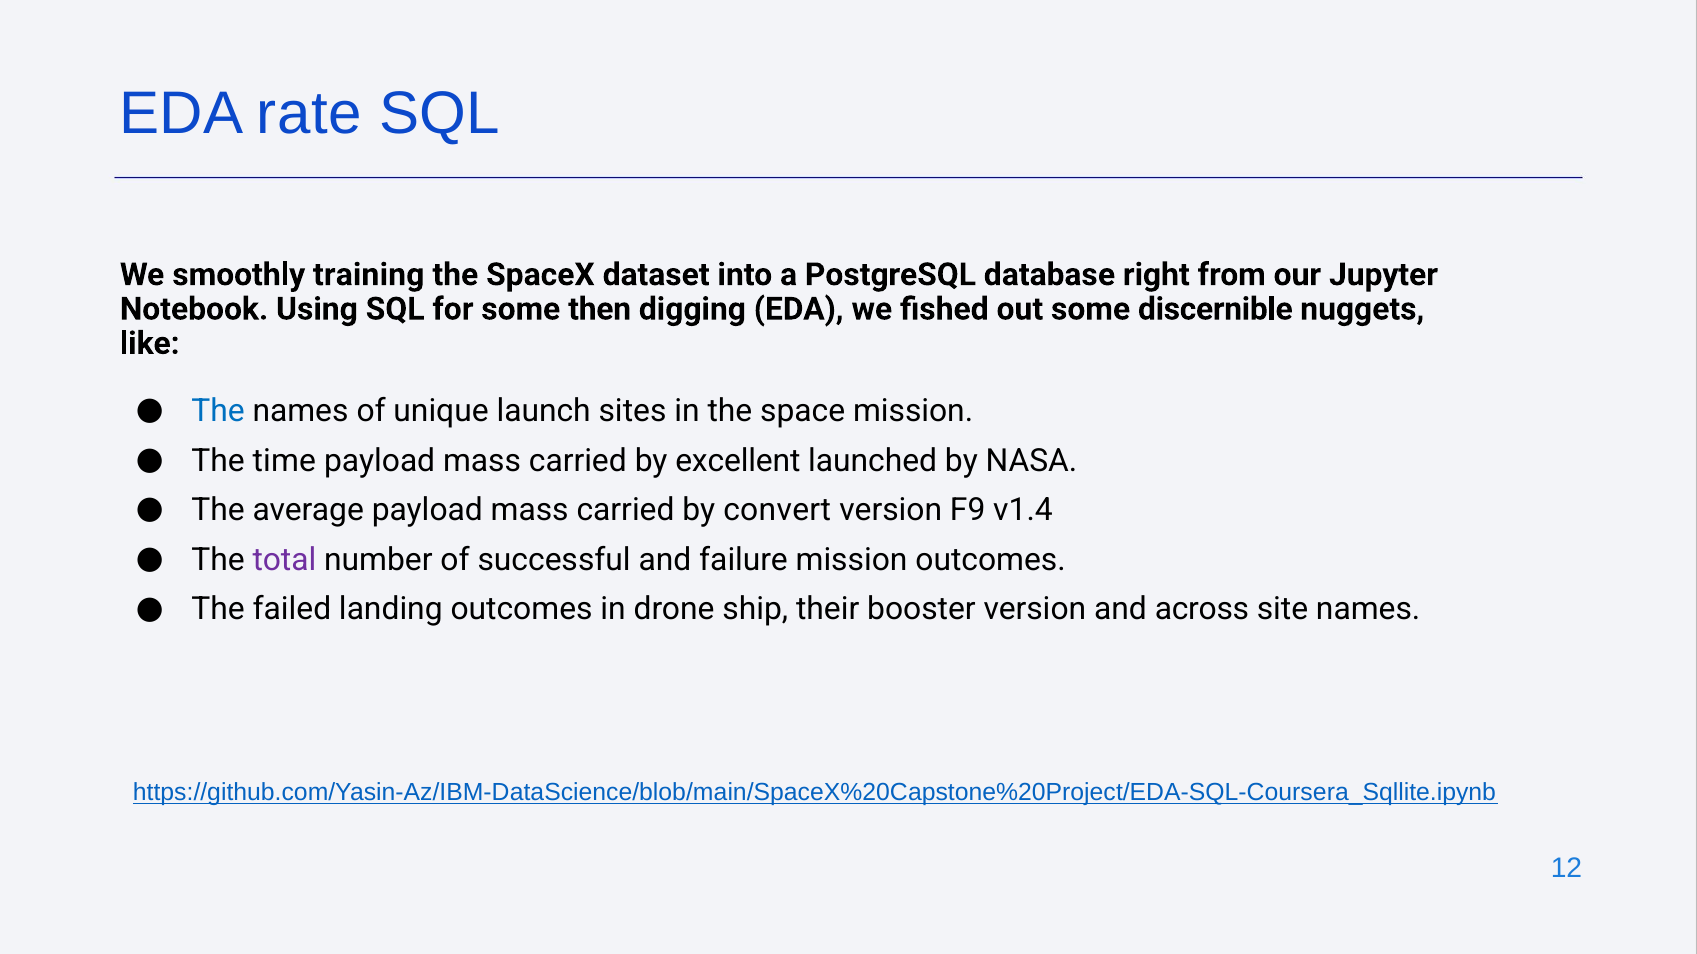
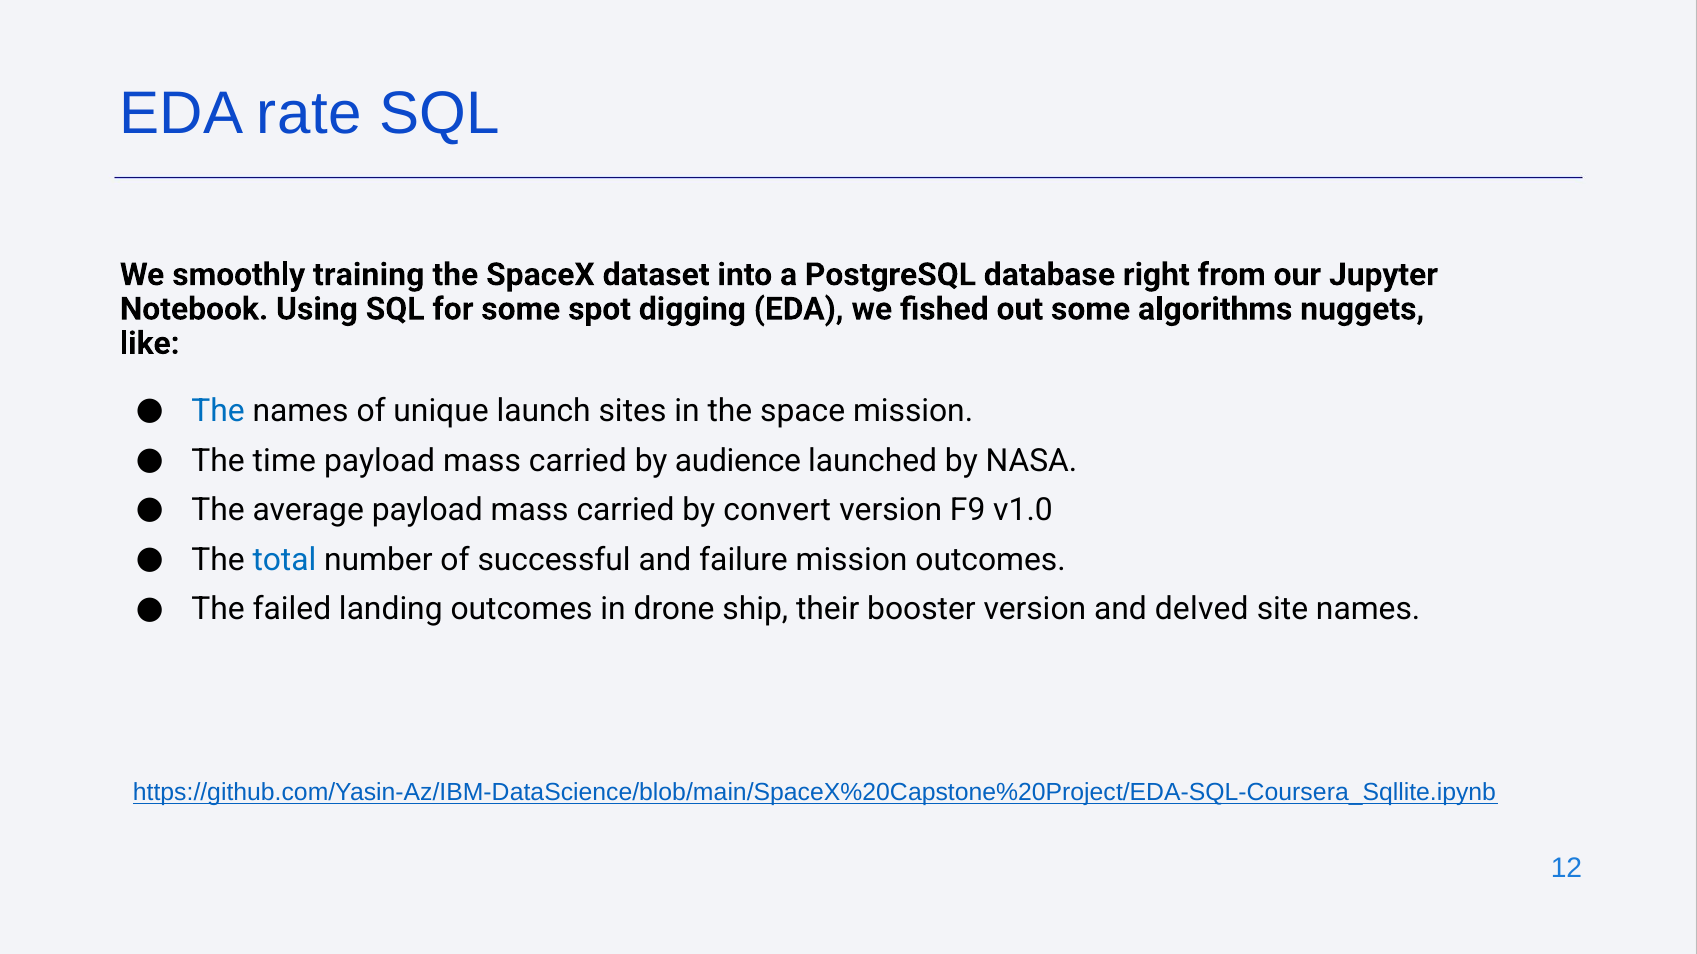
then: then -> spot (600, 309)
discernible: discernible -> algorithms (1215, 309)
excellent: excellent -> audience (738, 461)
v1.4: v1.4 -> v1.0 (1023, 511)
total colour: purple -> blue (284, 560)
across: across -> delved (1202, 610)
